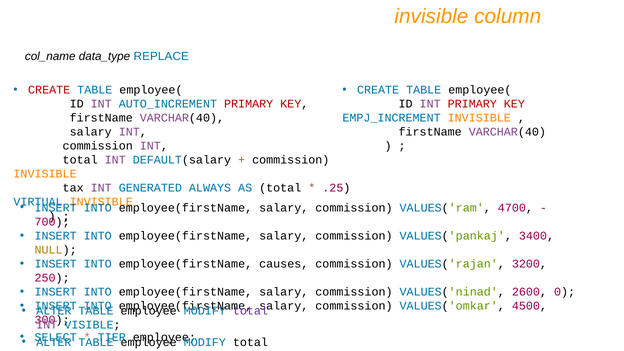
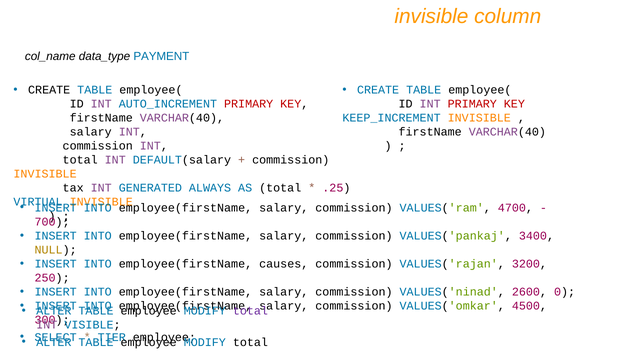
REPLACE: REPLACE -> PAYMENT (161, 57)
CREATE colour: red -> black (49, 90)
EMPJ_INCREMENT: EMPJ_INCREMENT -> KEEP_INCREMENT (392, 118)
